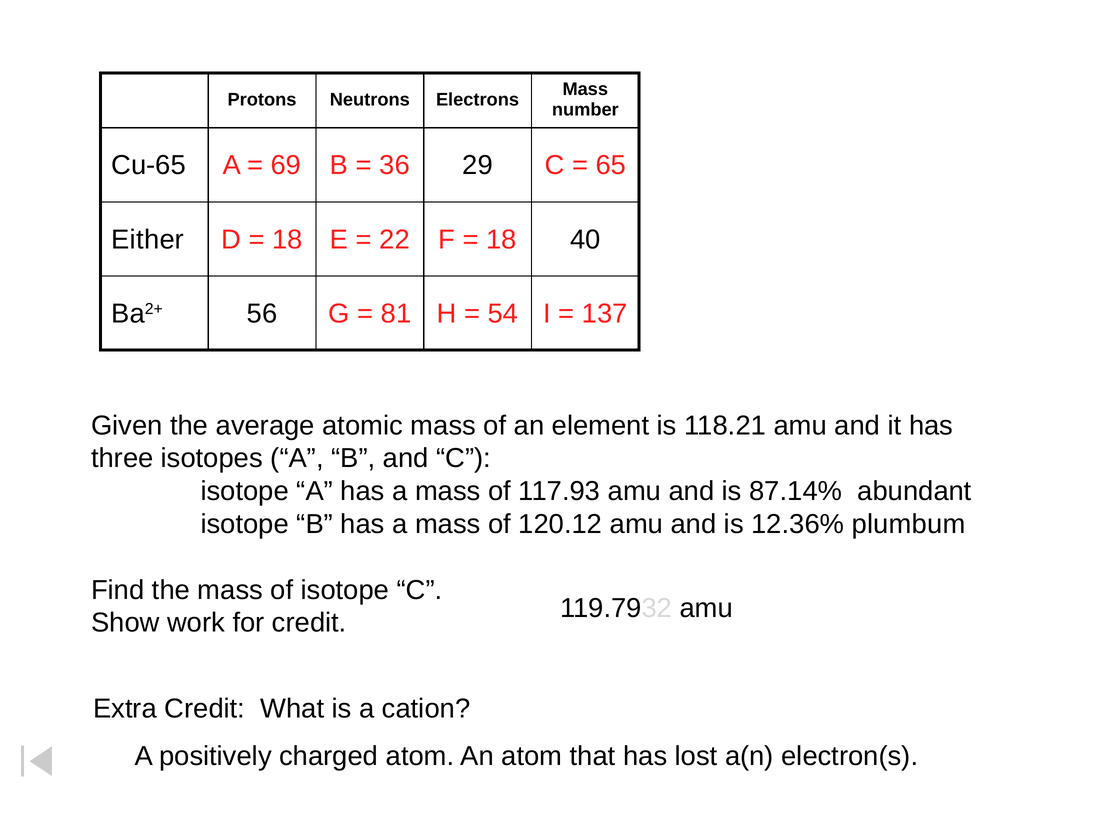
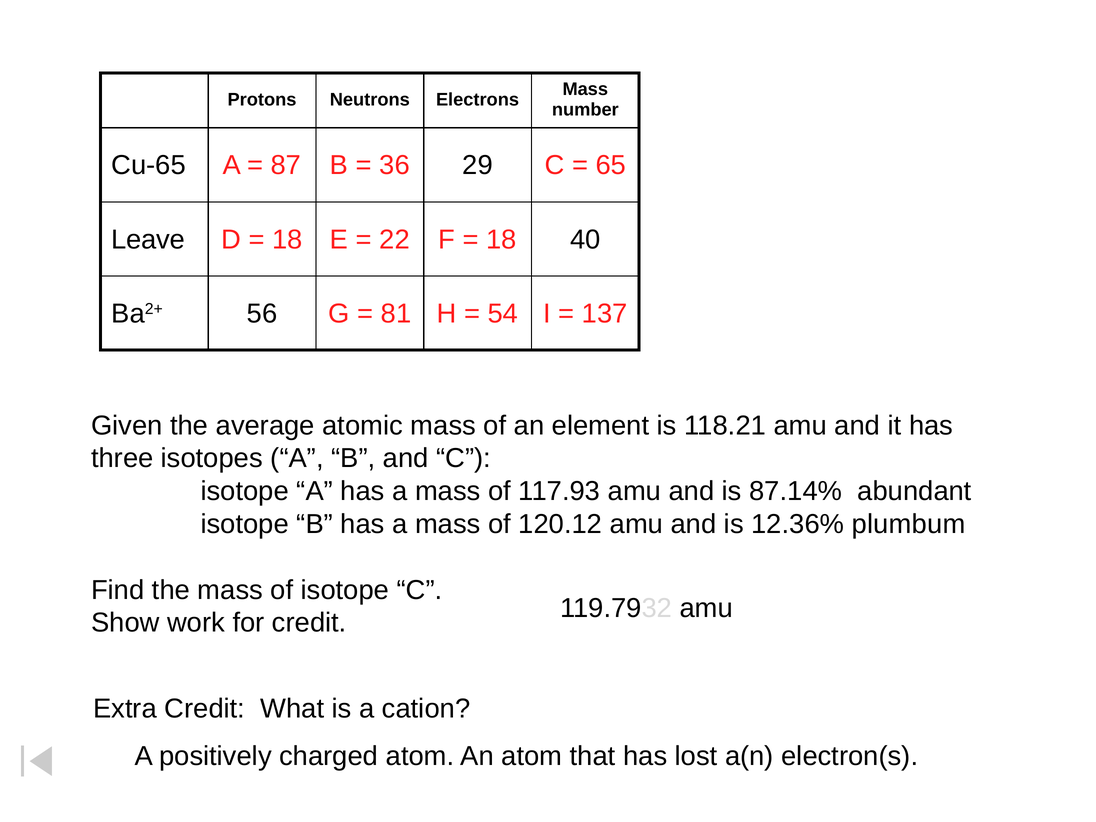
69: 69 -> 87 (286, 165)
Either: Either -> Leave (148, 240)
